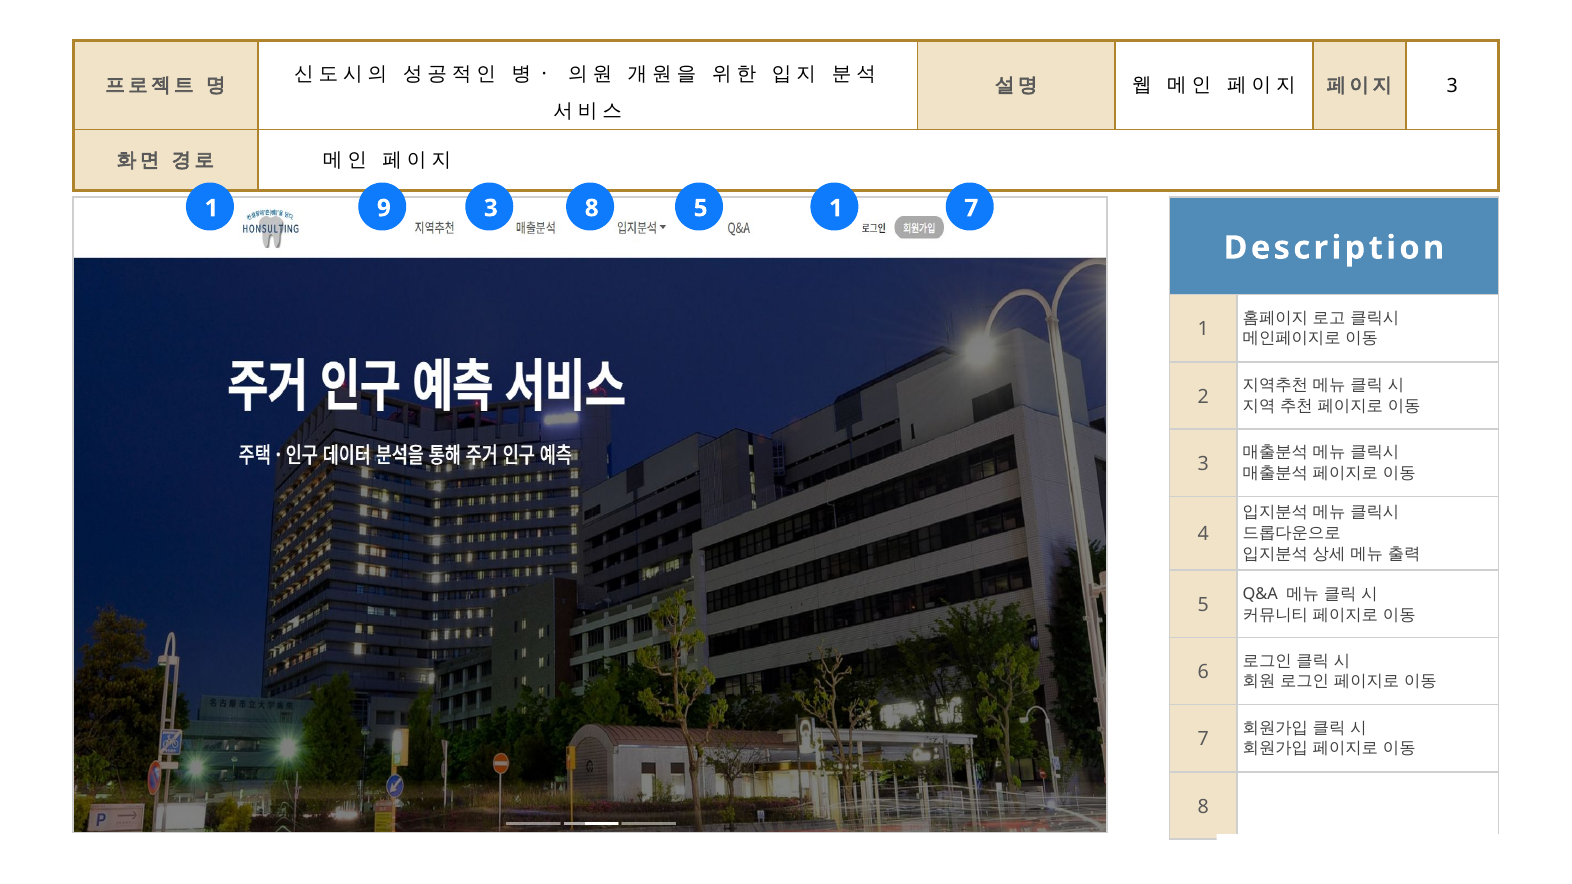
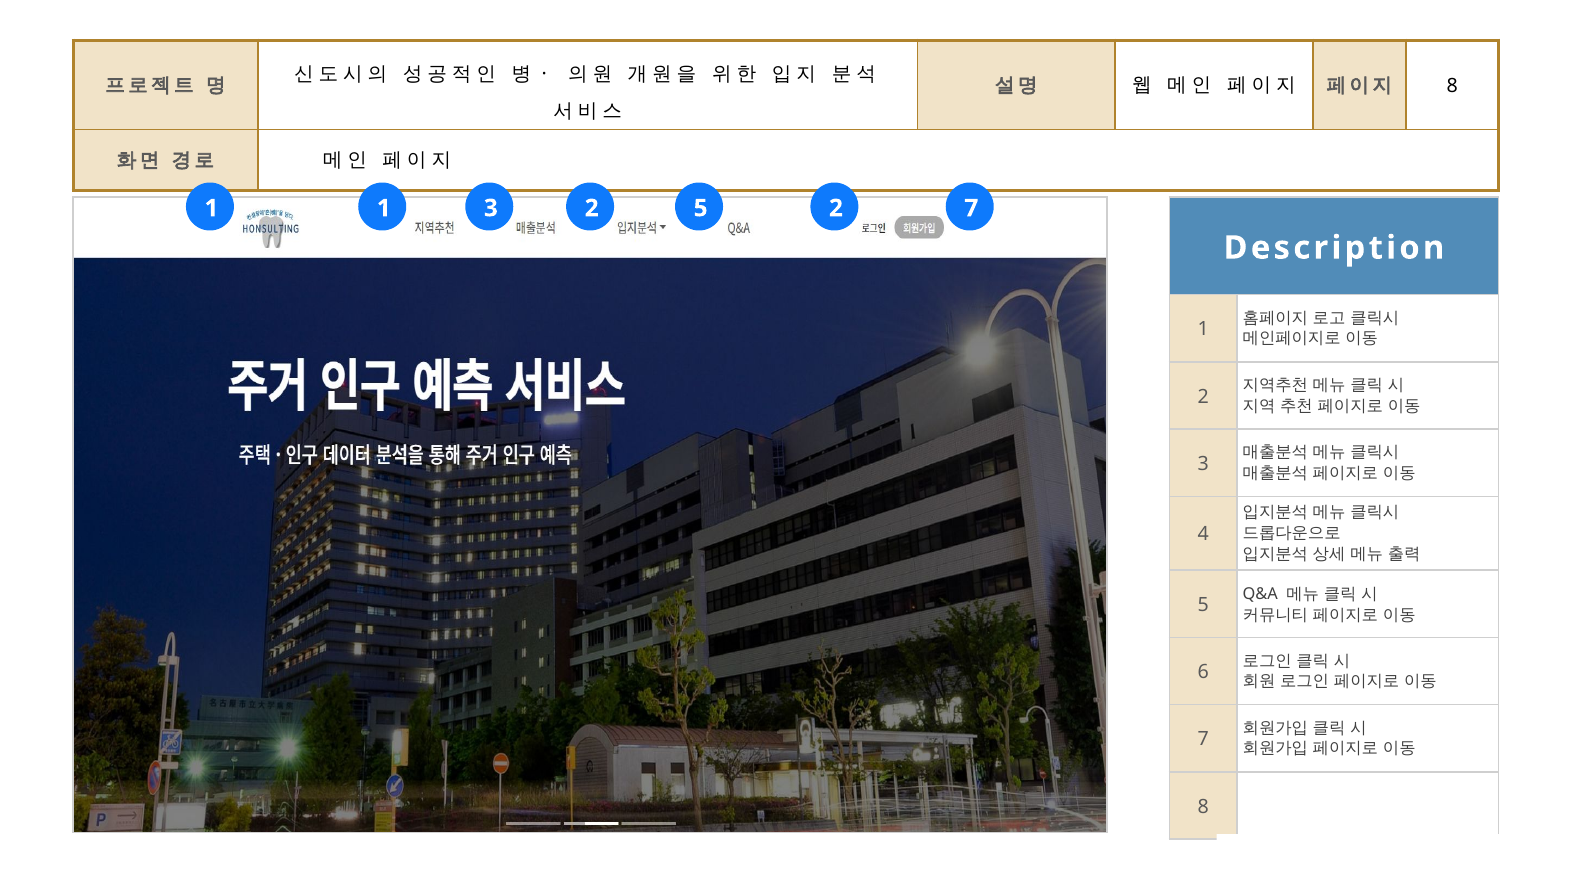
3: 3 -> 8 (1452, 86)
1 9: 9 -> 1 (384, 208)
3 8: 8 -> 2 (592, 208)
5 1: 1 -> 2 (836, 208)
